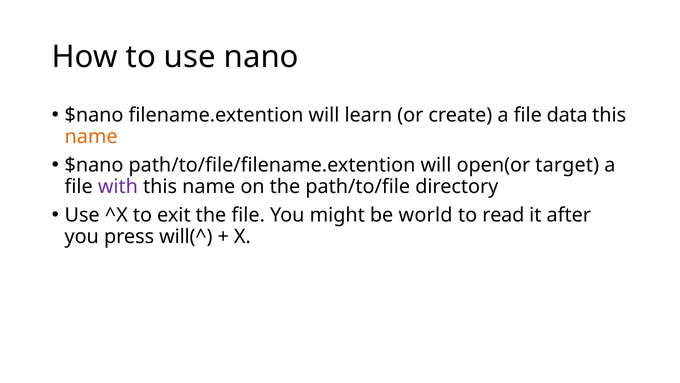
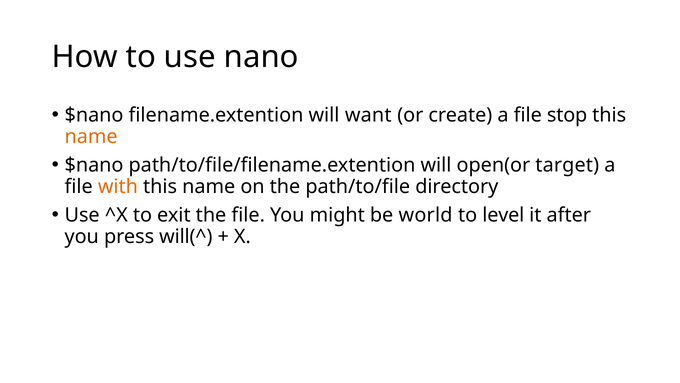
learn: learn -> want (368, 115)
data: data -> stop (567, 115)
with colour: purple -> orange (118, 186)
read: read -> level (503, 215)
